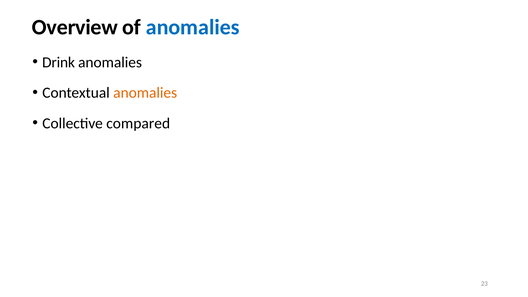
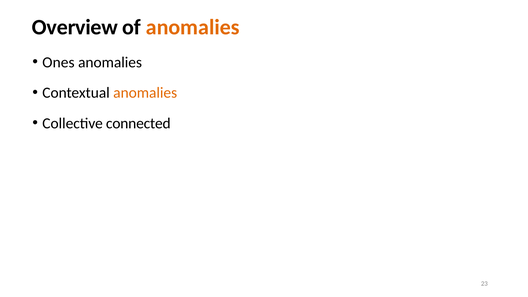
anomalies colour: blue -> orange (193, 27)
Drink: Drink -> Ones (58, 62)
compared: compared -> connected (138, 123)
